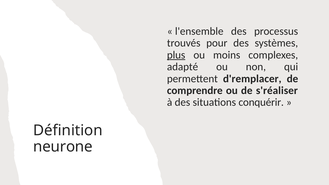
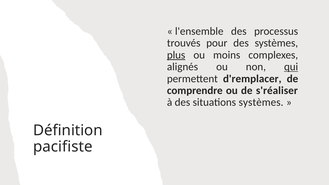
adapté: adapté -> alignés (183, 67)
qui underline: none -> present (291, 67)
situations conquérir: conquérir -> systèmes (261, 102)
neurone: neurone -> pacifiste (63, 147)
